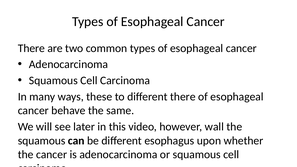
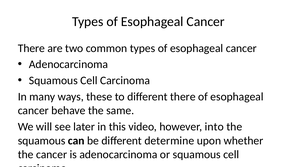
wall: wall -> into (214, 127)
esophagus: esophagus -> determine (169, 141)
